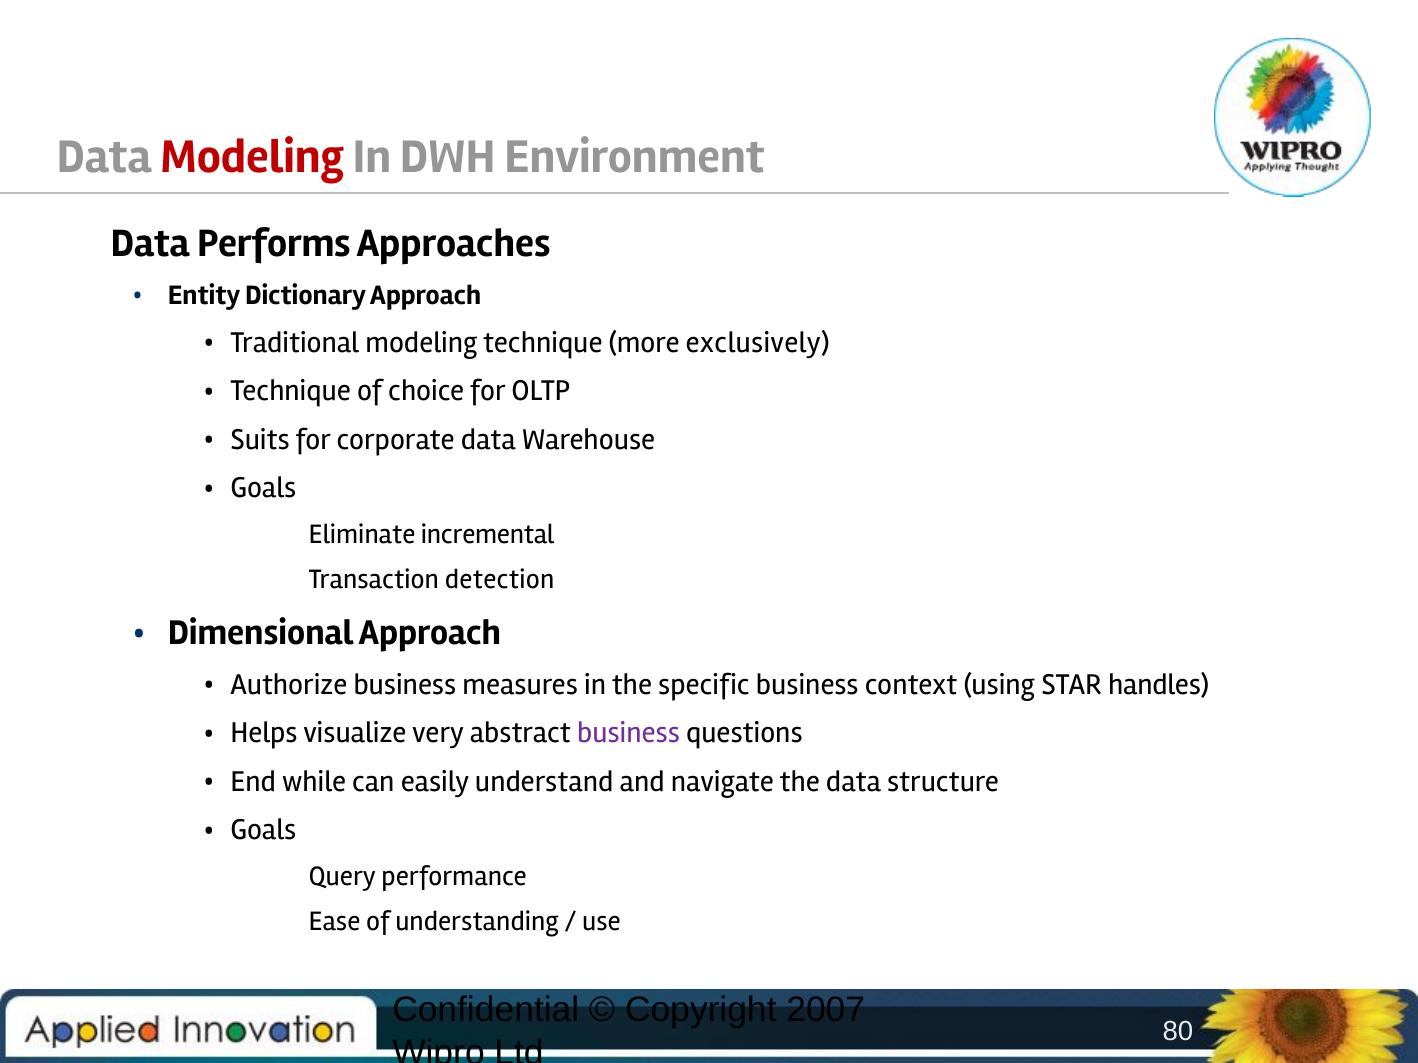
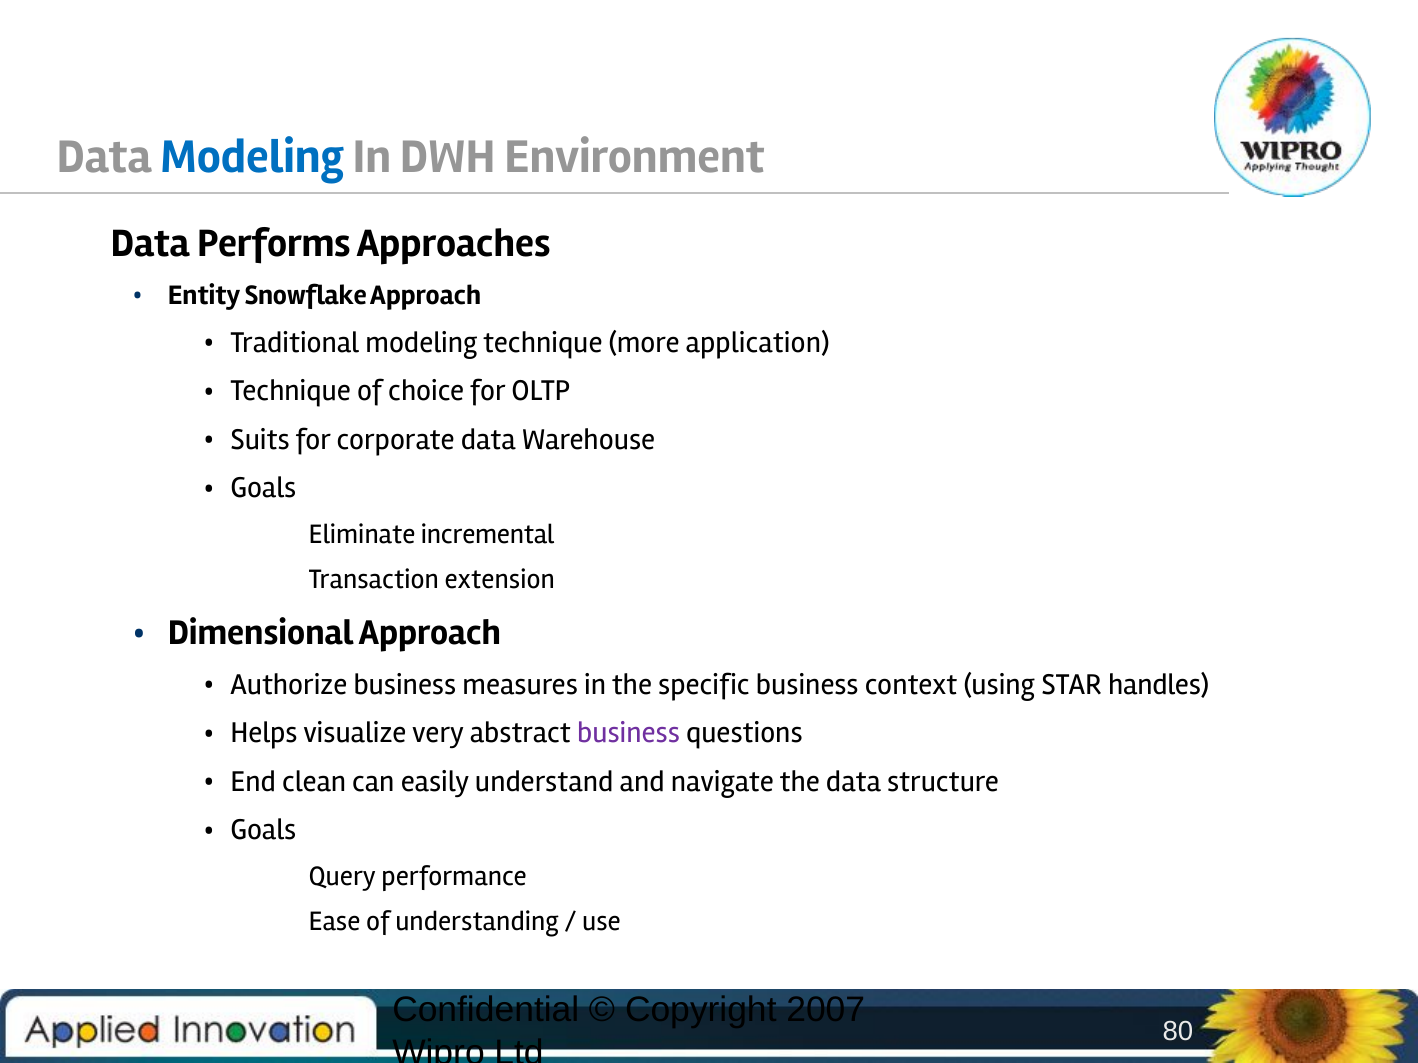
Modeling colour: red -> blue (252, 157)
Dictionary: Dictionary -> Snowflake (306, 295)
exclusively: exclusively -> application (758, 343)
detection: detection -> extension (500, 580)
while: while -> clean (314, 782)
